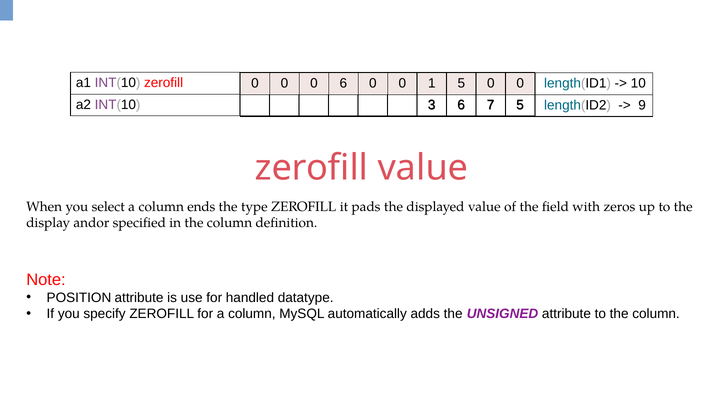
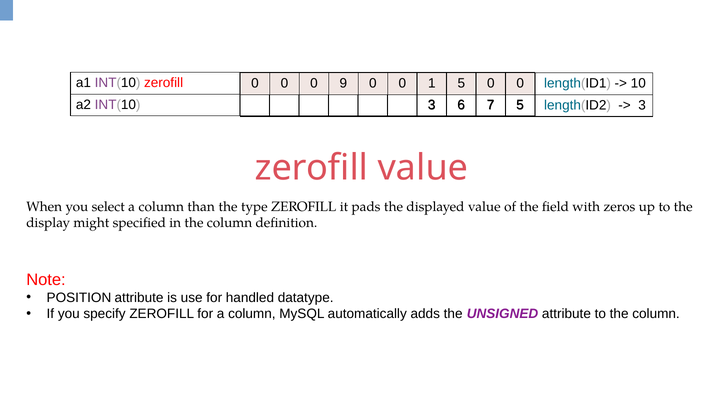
0 6: 6 -> 9 (343, 83)
9: 9 -> 3 (642, 105)
ends: ends -> than (201, 207)
andor: andor -> might (91, 223)
